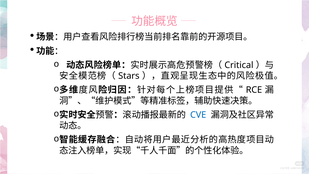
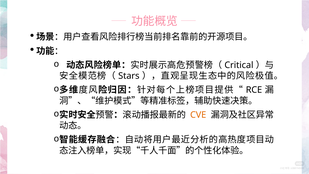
CVE colour: blue -> orange (198, 115)
